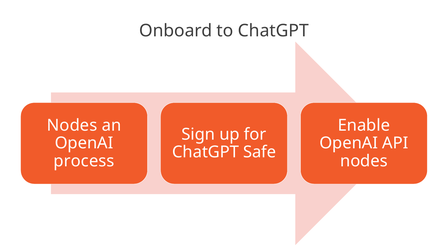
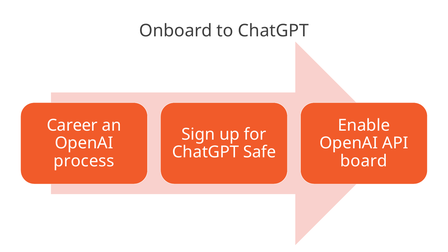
Nodes: Nodes -> Career (72, 125)
nodes: nodes -> board (364, 161)
